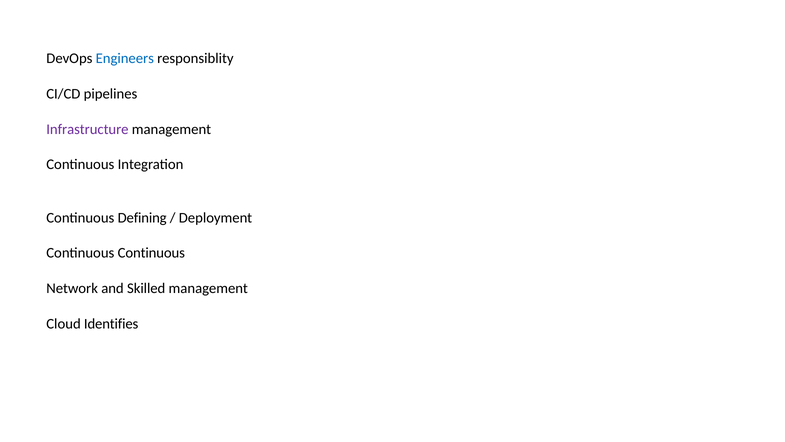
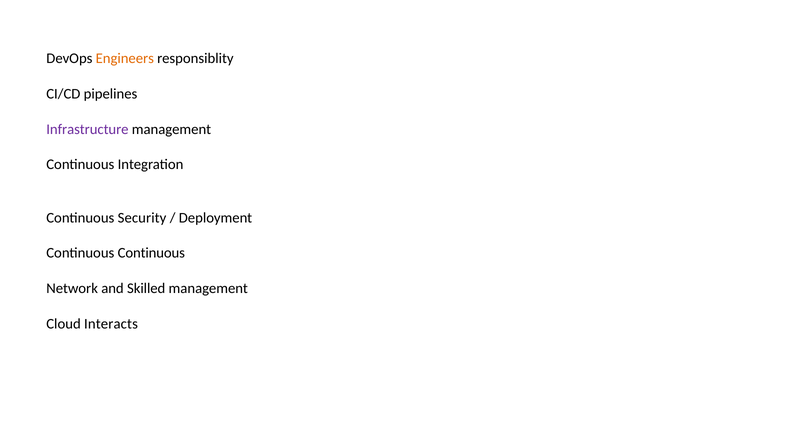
Engineers colour: blue -> orange (125, 58)
Defining: Defining -> Security (142, 217)
Identifies: Identifies -> Interacts (111, 323)
